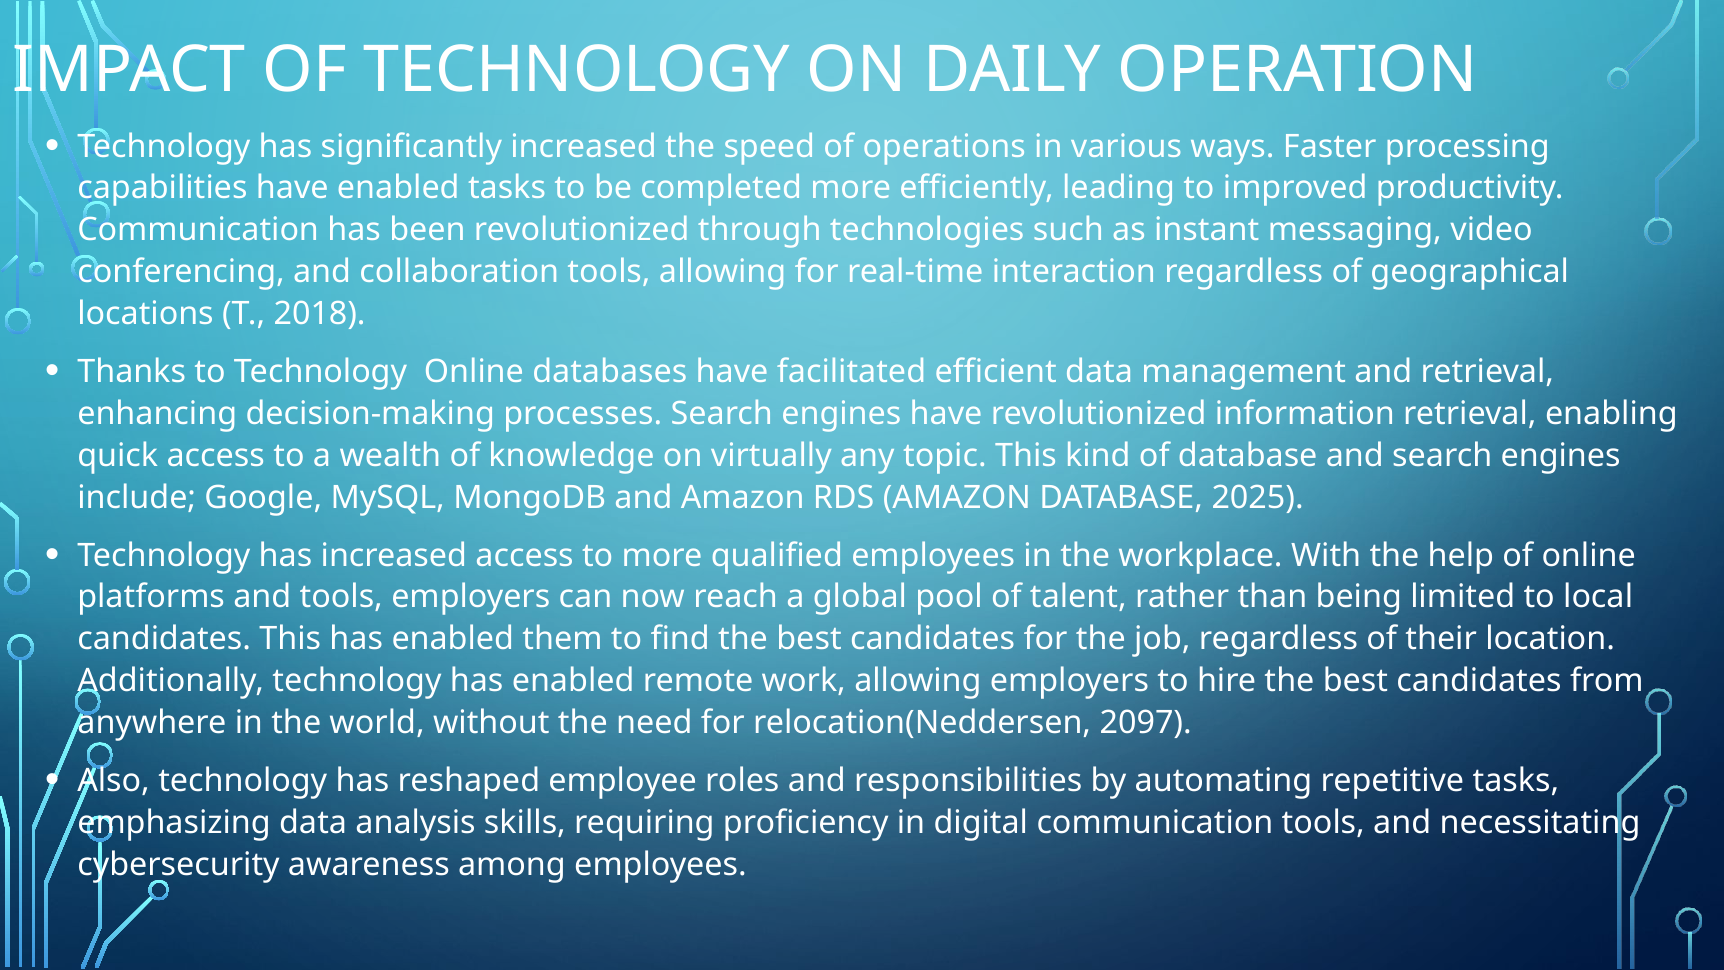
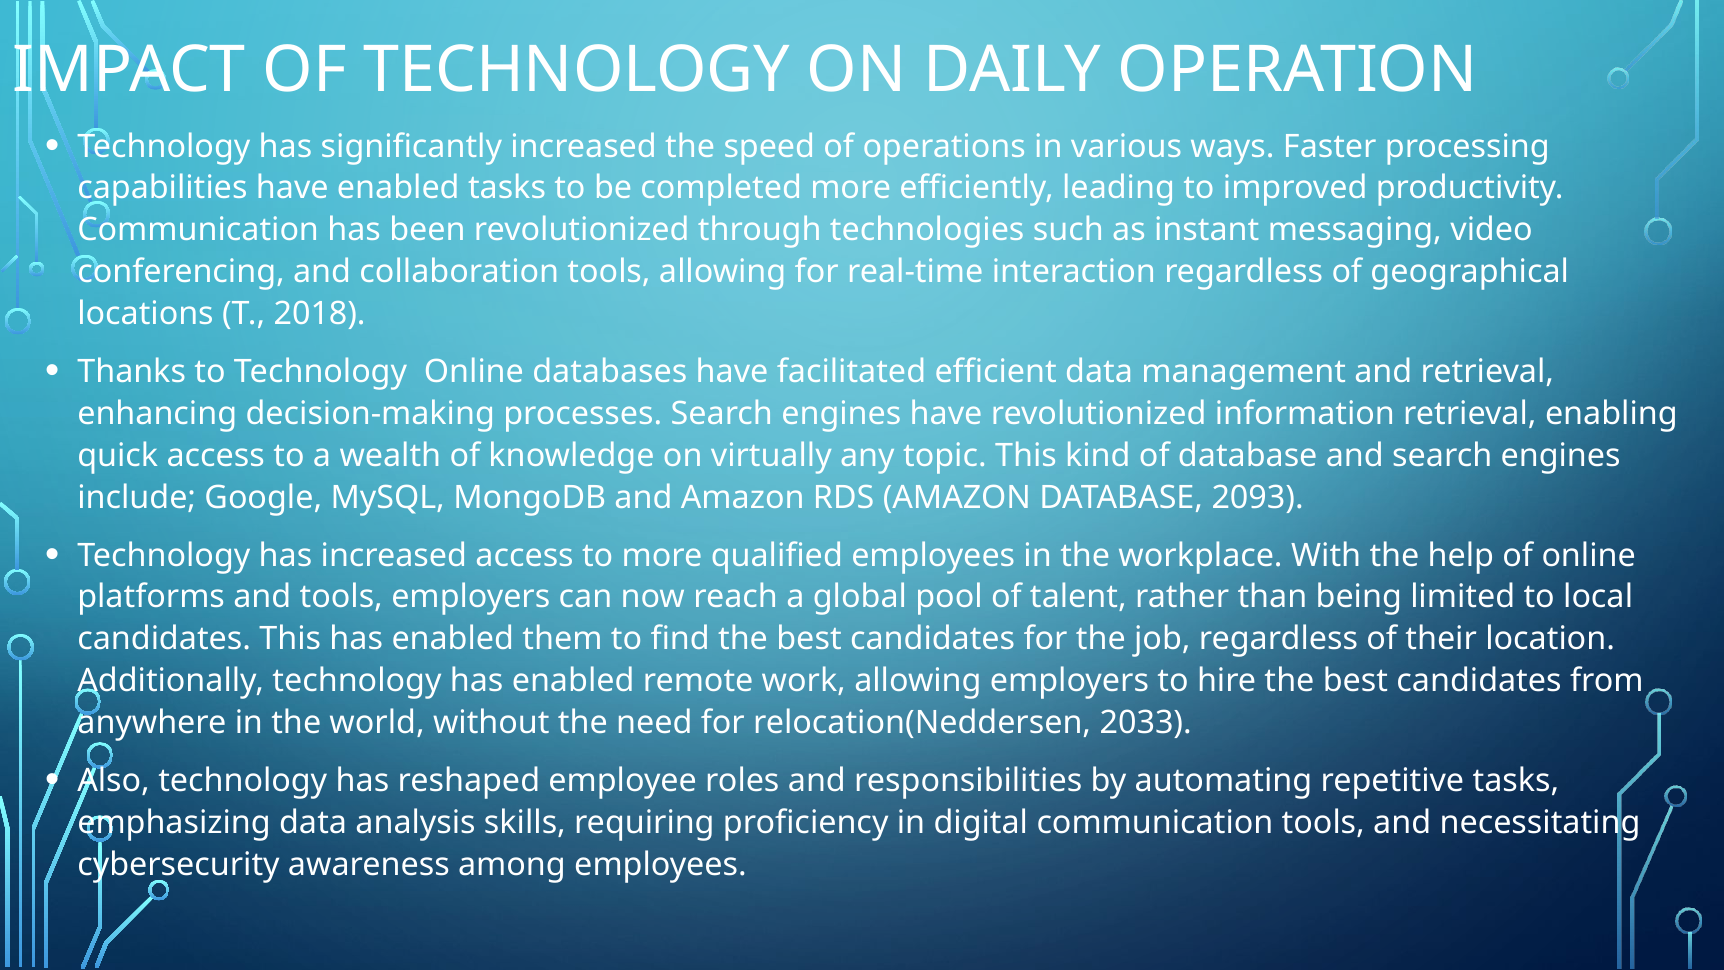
2025: 2025 -> 2093 (1258, 497)
2097: 2097 -> 2033 (1146, 723)
